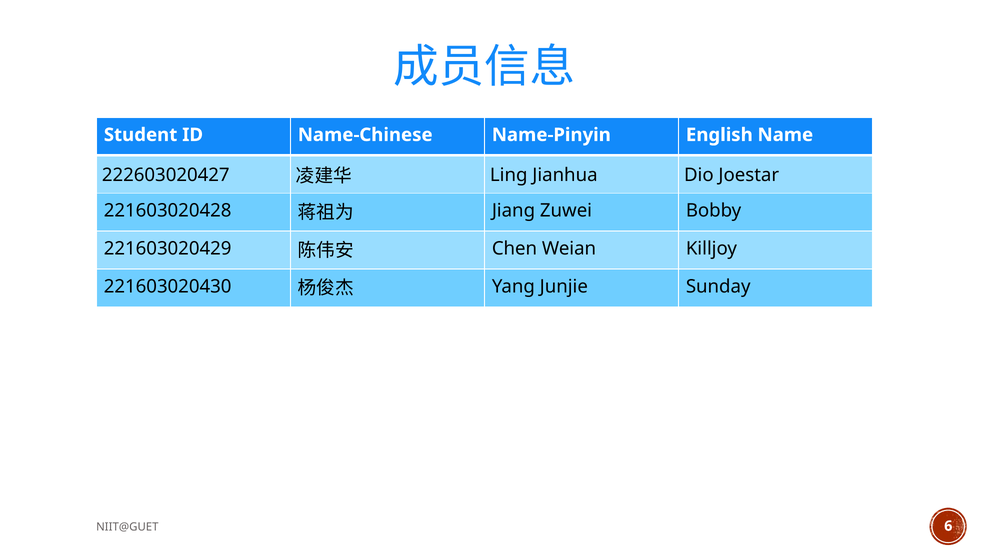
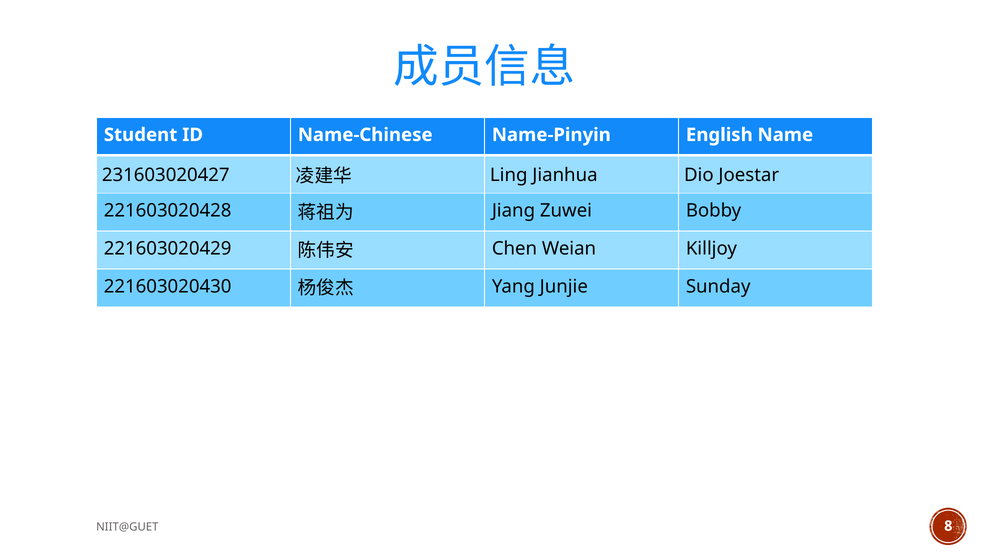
222603020427: 222603020427 -> 231603020427 (166, 175)
6: 6 -> 8 (948, 526)
